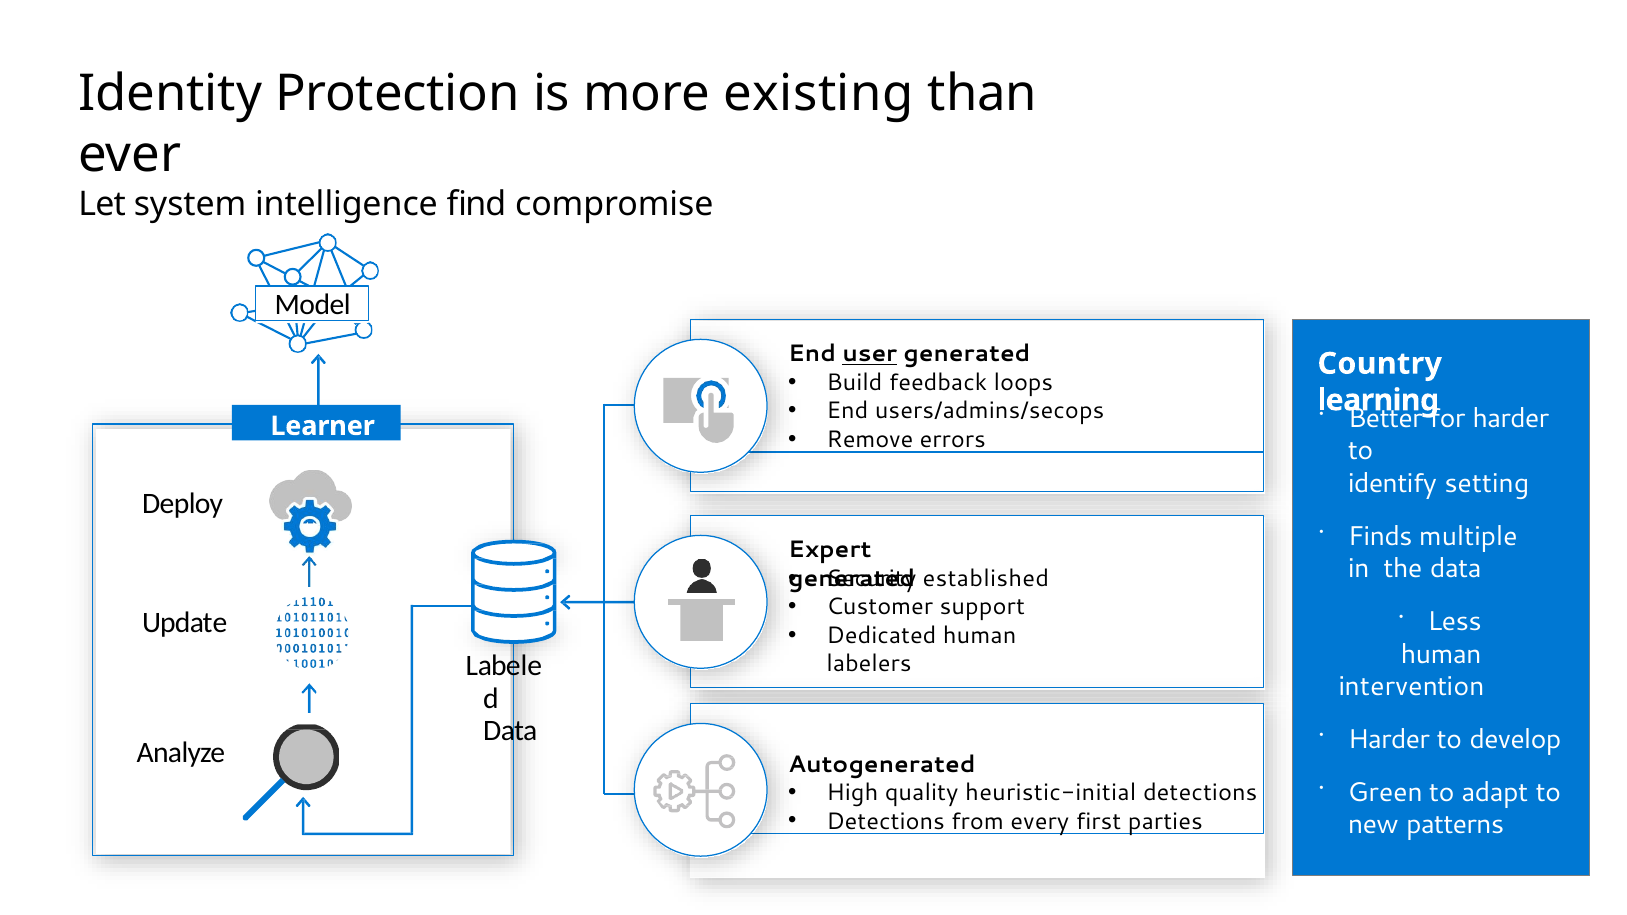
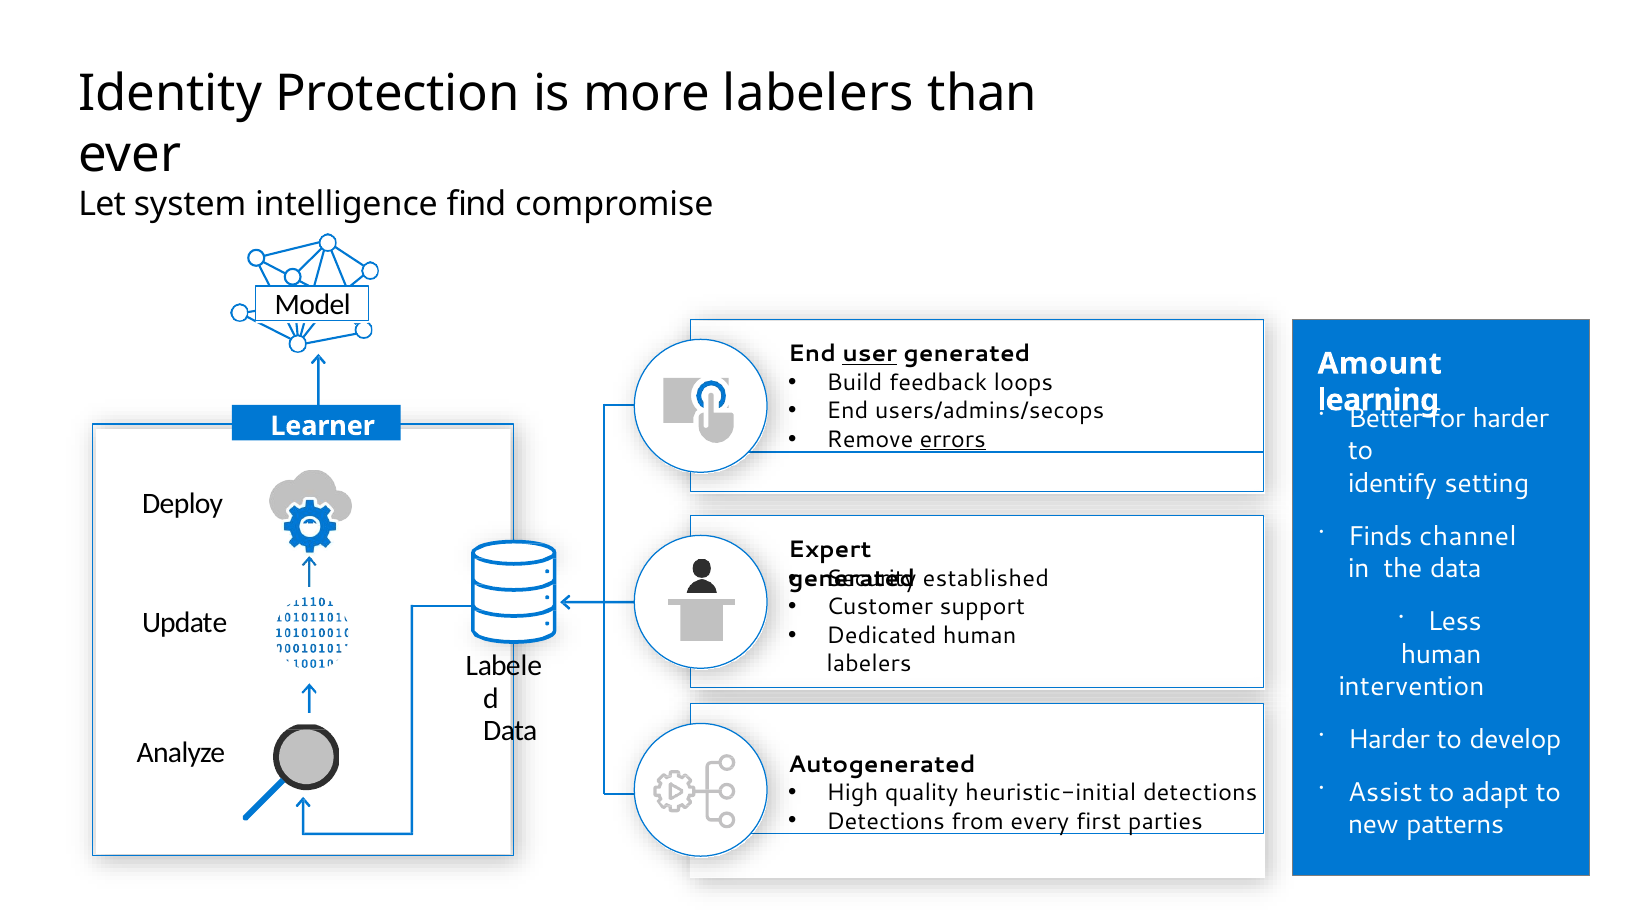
more existing: existing -> labelers (818, 94)
Country: Country -> Amount (1380, 364)
errors underline: none -> present (953, 440)
multiple: multiple -> channel (1468, 536)
Green: Green -> Assist (1385, 793)
